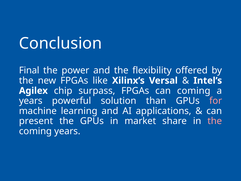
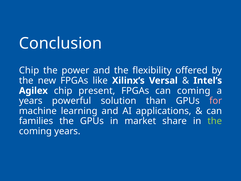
Final: Final -> Chip (29, 70)
surpass: surpass -> present (97, 91)
present: present -> families (36, 121)
the colour: pink -> light green (215, 121)
